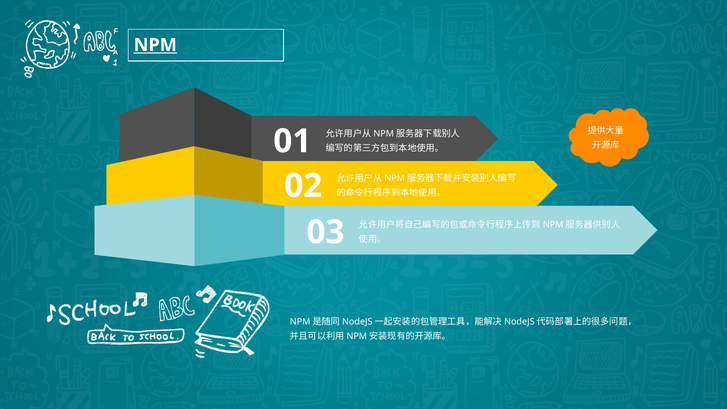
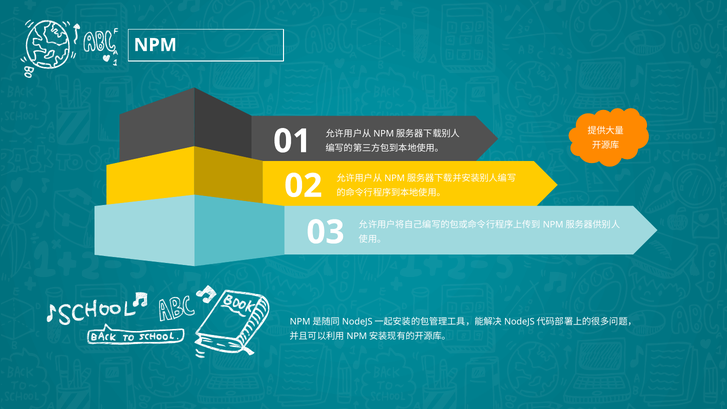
NPM underline: present -> none (155, 45)
